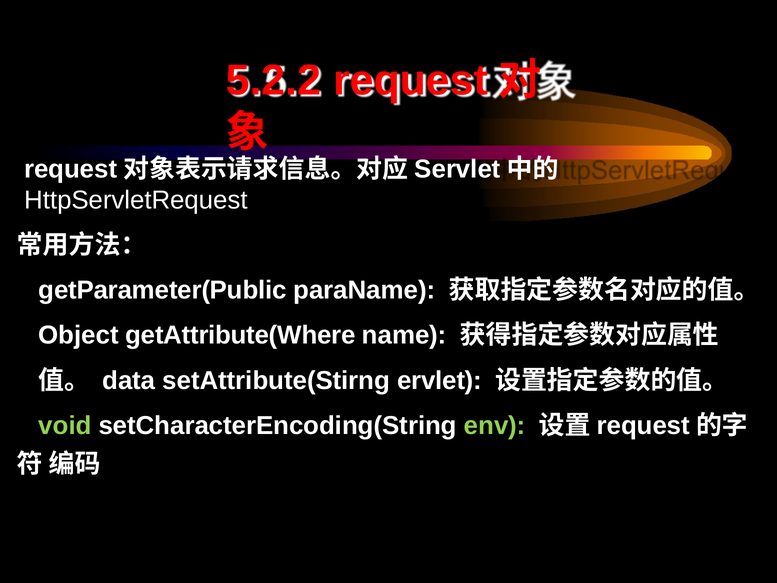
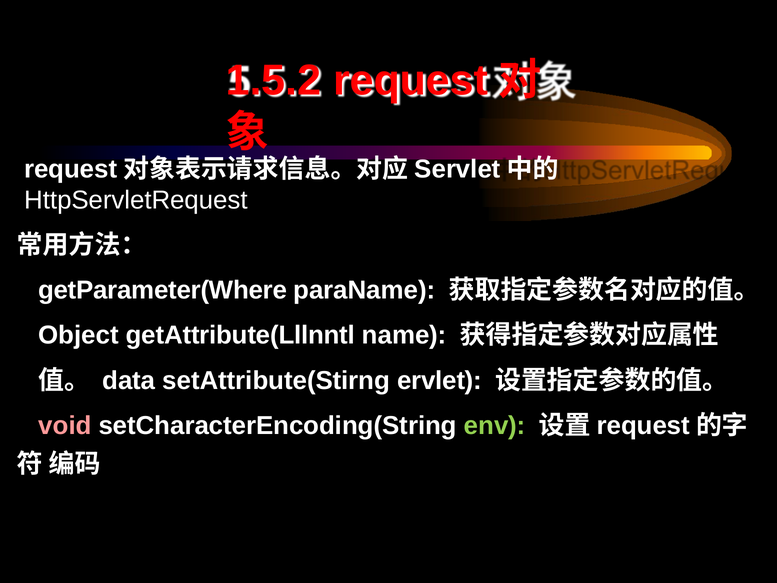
5.2.2: 5.2.2 -> 1.5.2 (273, 80)
getParameter(Public: getParameter(Public -> getParameter(Where (163, 290)
getAttribute(Where: getAttribute(Where -> getAttribute(Lllnntl (240, 335)
void colour: light green -> pink (65, 425)
